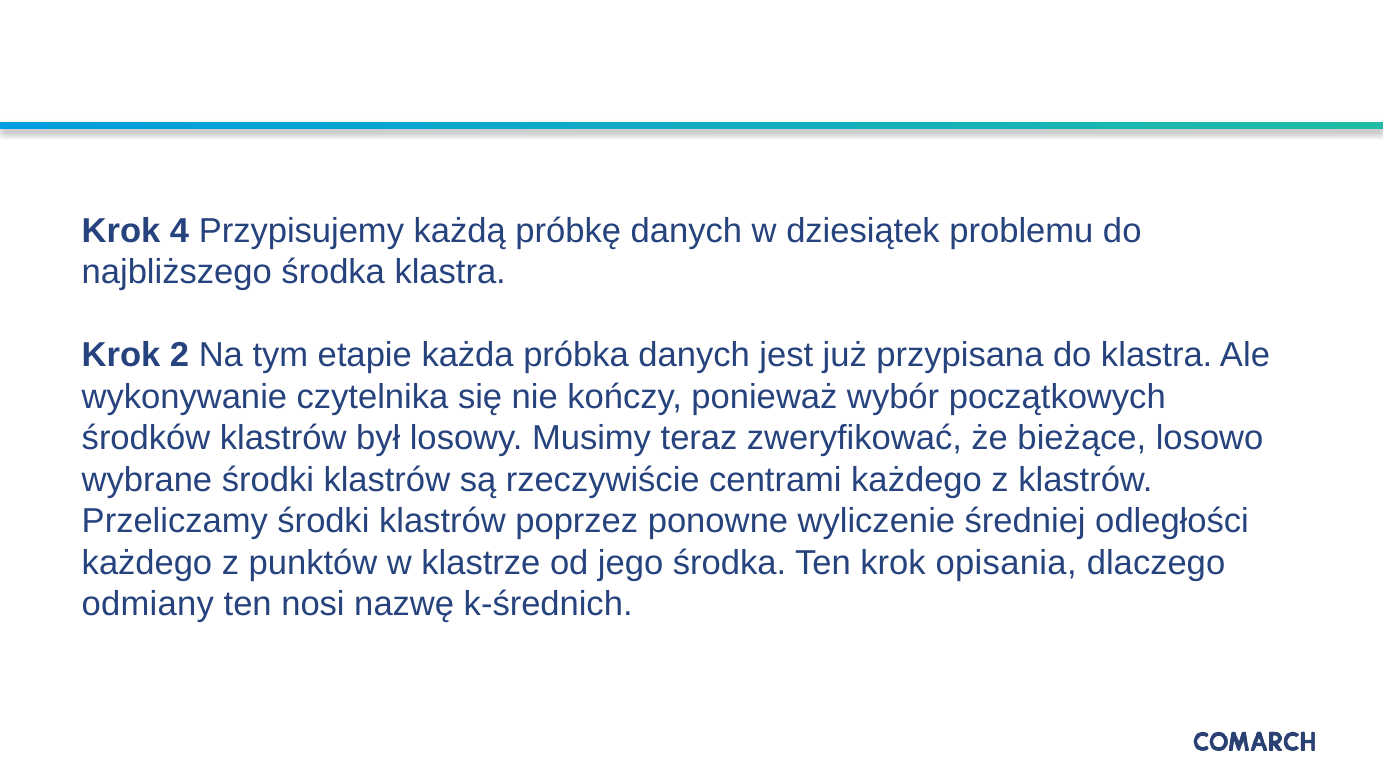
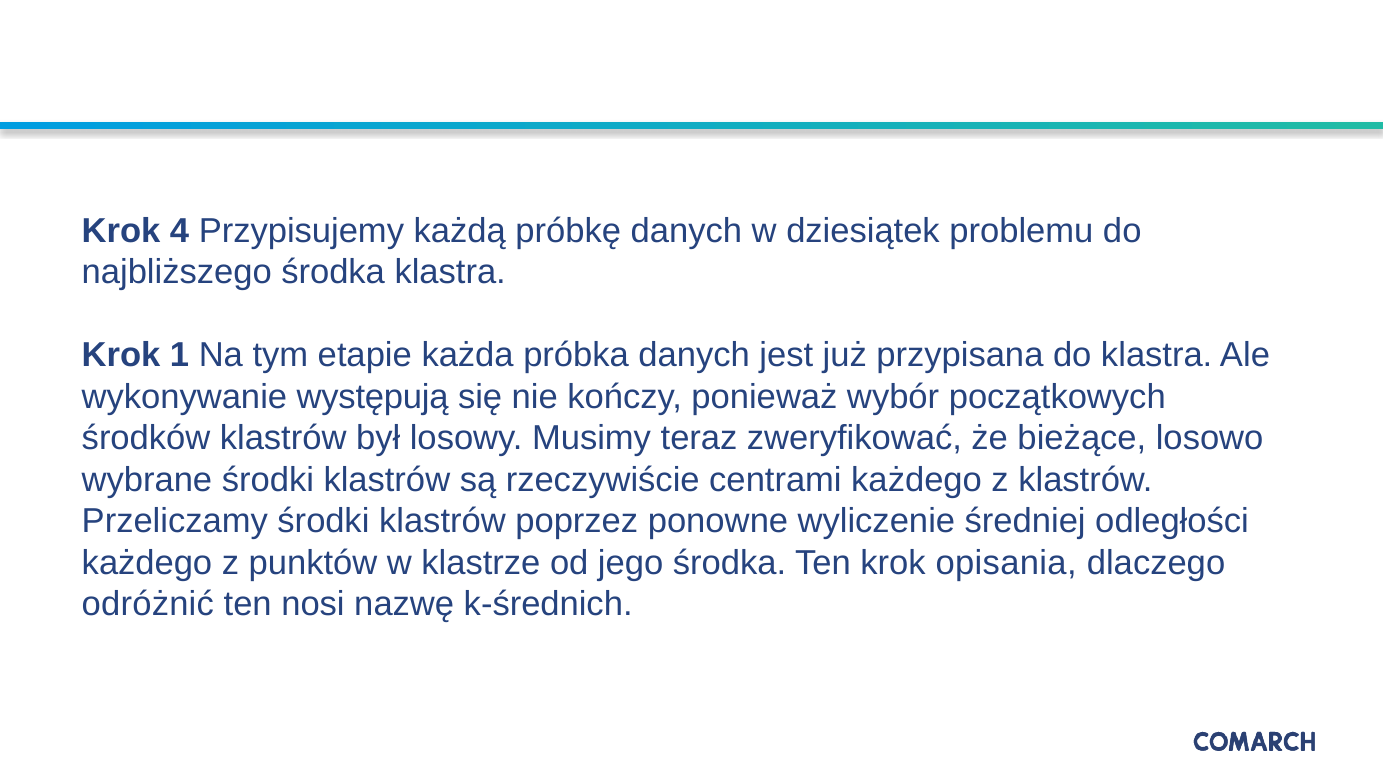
2: 2 -> 1 (180, 355)
czytelnika: czytelnika -> występują (373, 397)
odmiany: odmiany -> odróżnić (148, 604)
